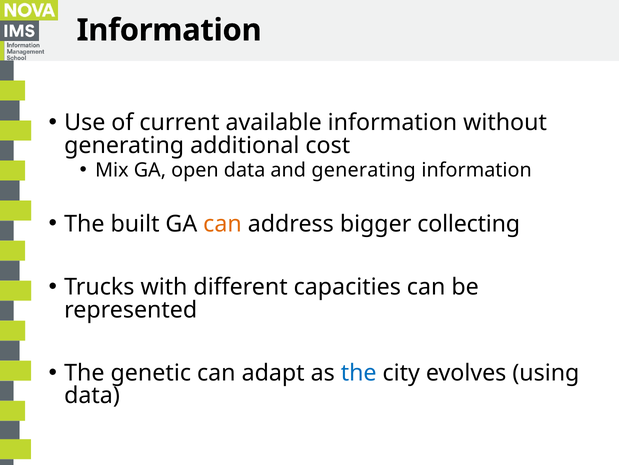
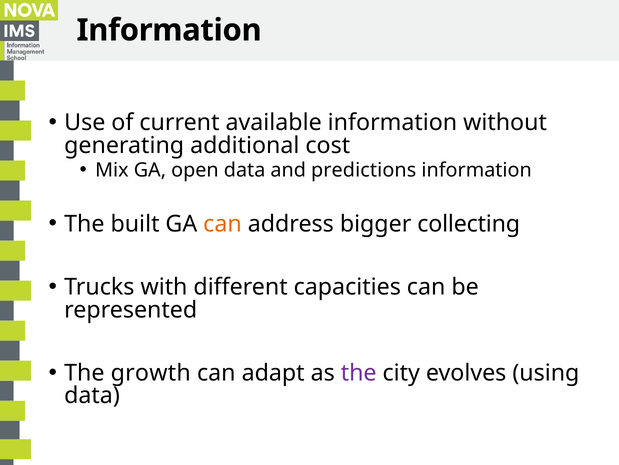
and generating: generating -> predictions (364, 170)
genetic: genetic -> growth (151, 373)
the colour: blue -> purple (359, 373)
